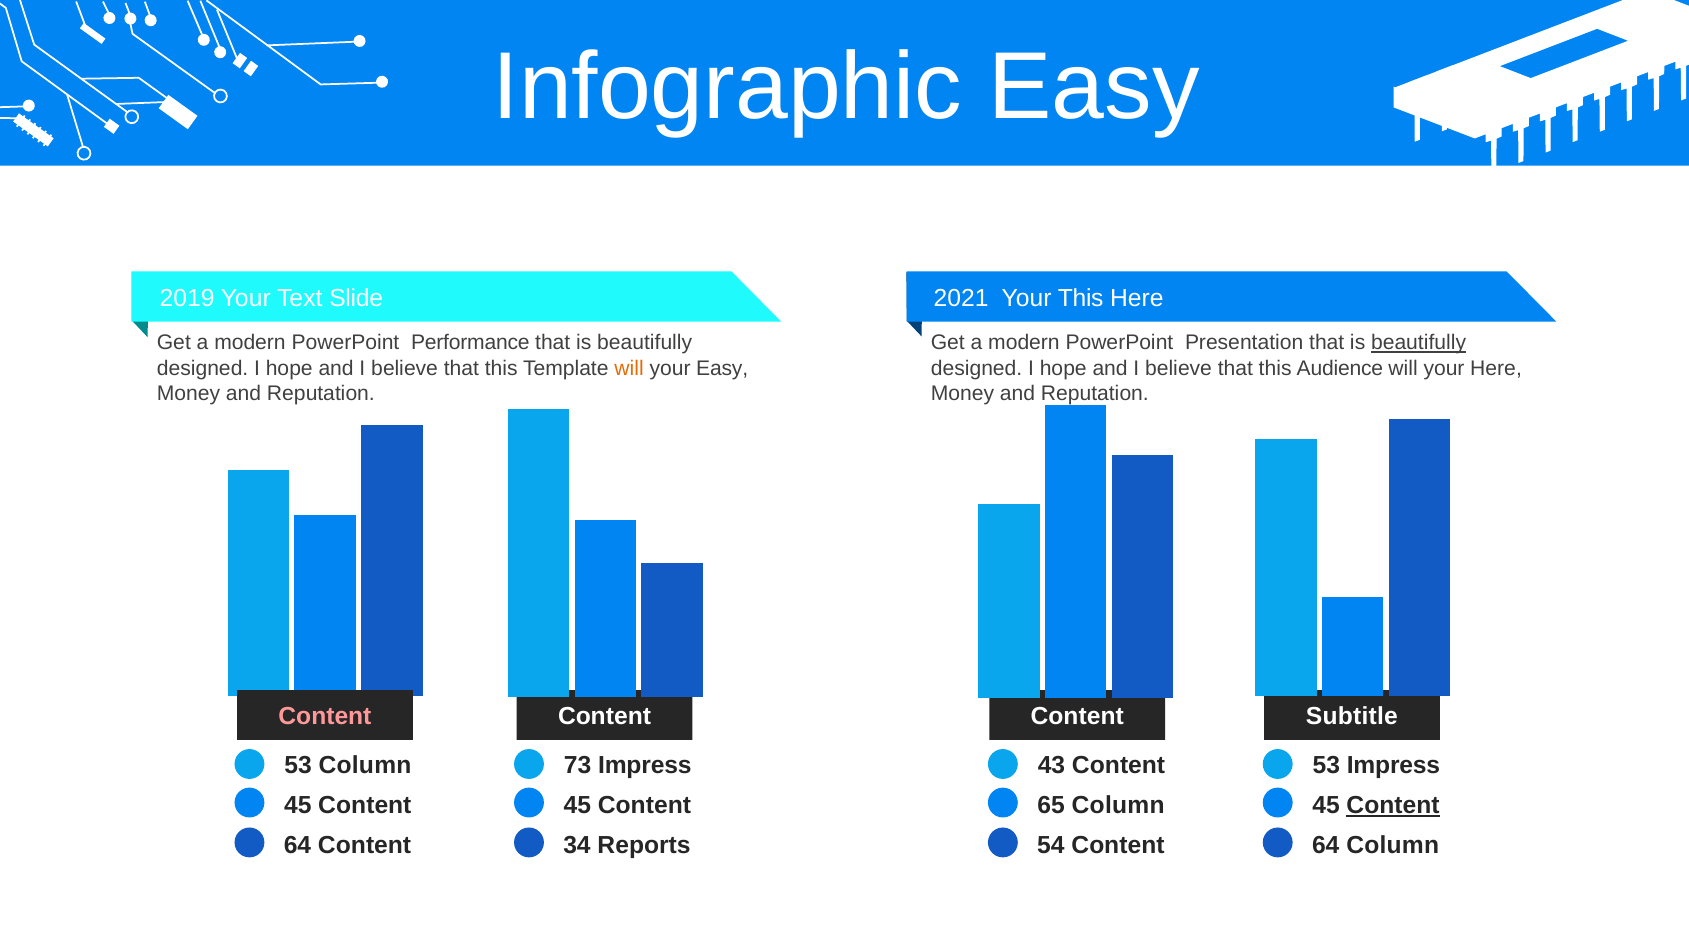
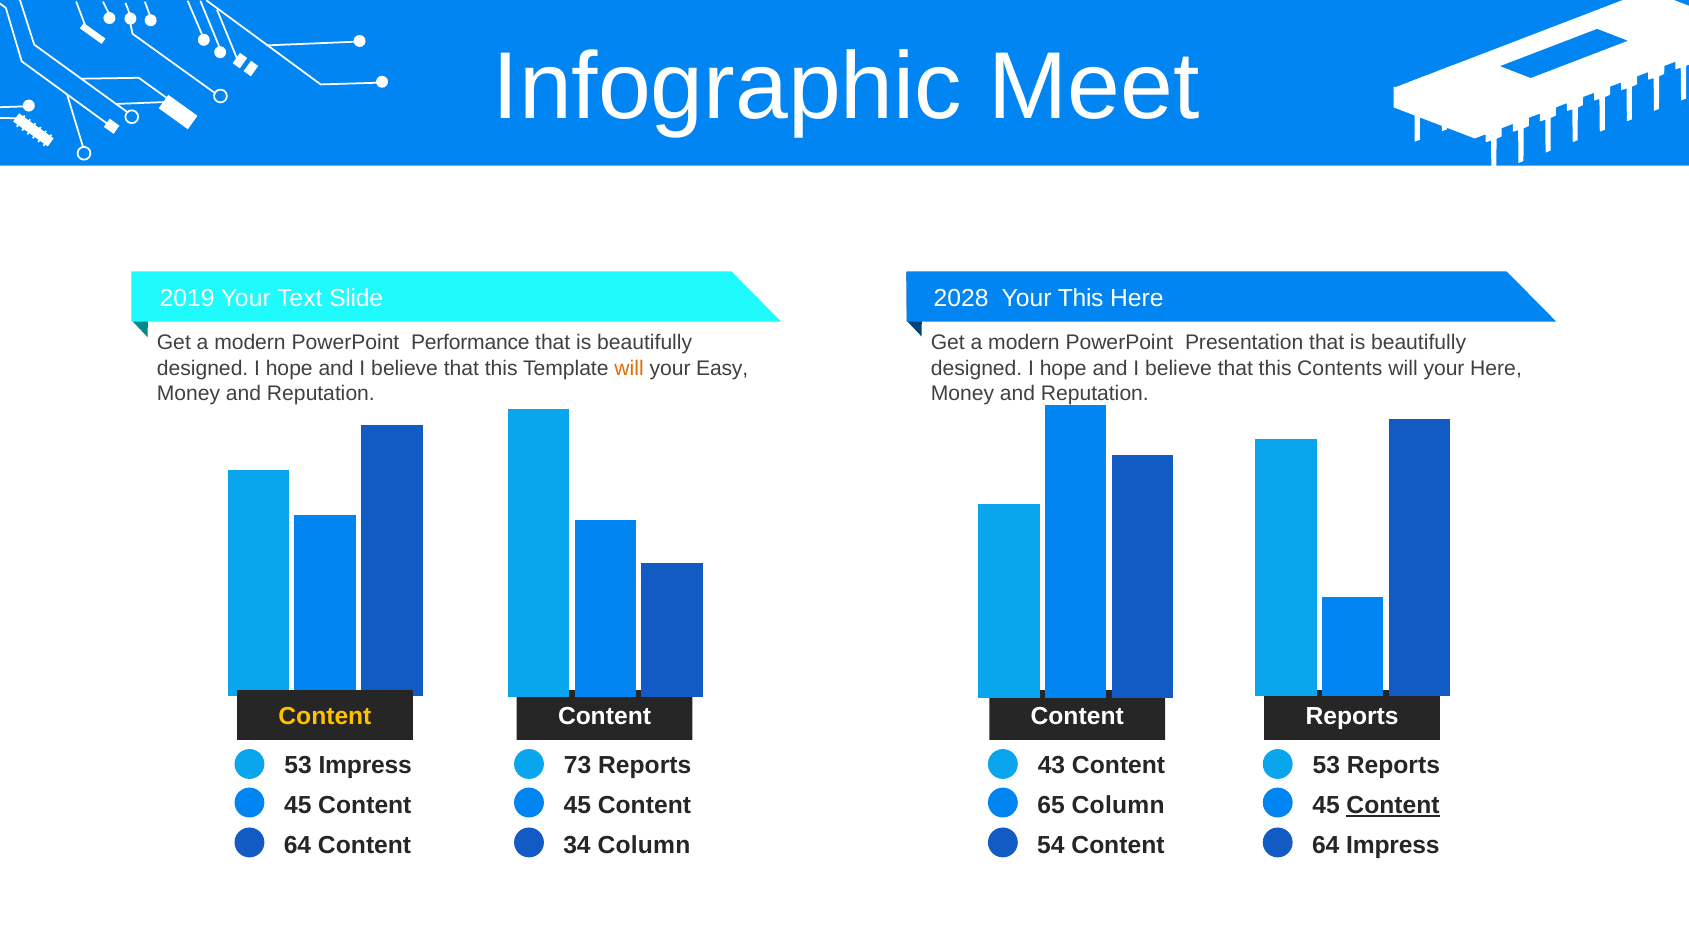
Infographic Easy: Easy -> Meet (1094, 87)
2021: 2021 -> 2028 (961, 298)
beautifully underline: present -> none (1419, 343)
Audience: Audience -> Contents (1340, 368)
Content colour: pink -> yellow (325, 717)
Content Subtitle: Subtitle -> Reports (1352, 717)
53 Column: Column -> Impress (365, 766)
73 Impress: Impress -> Reports (645, 766)
53 Impress: Impress -> Reports (1393, 766)
34 Reports: Reports -> Column (644, 845)
64 Column: Column -> Impress (1393, 845)
